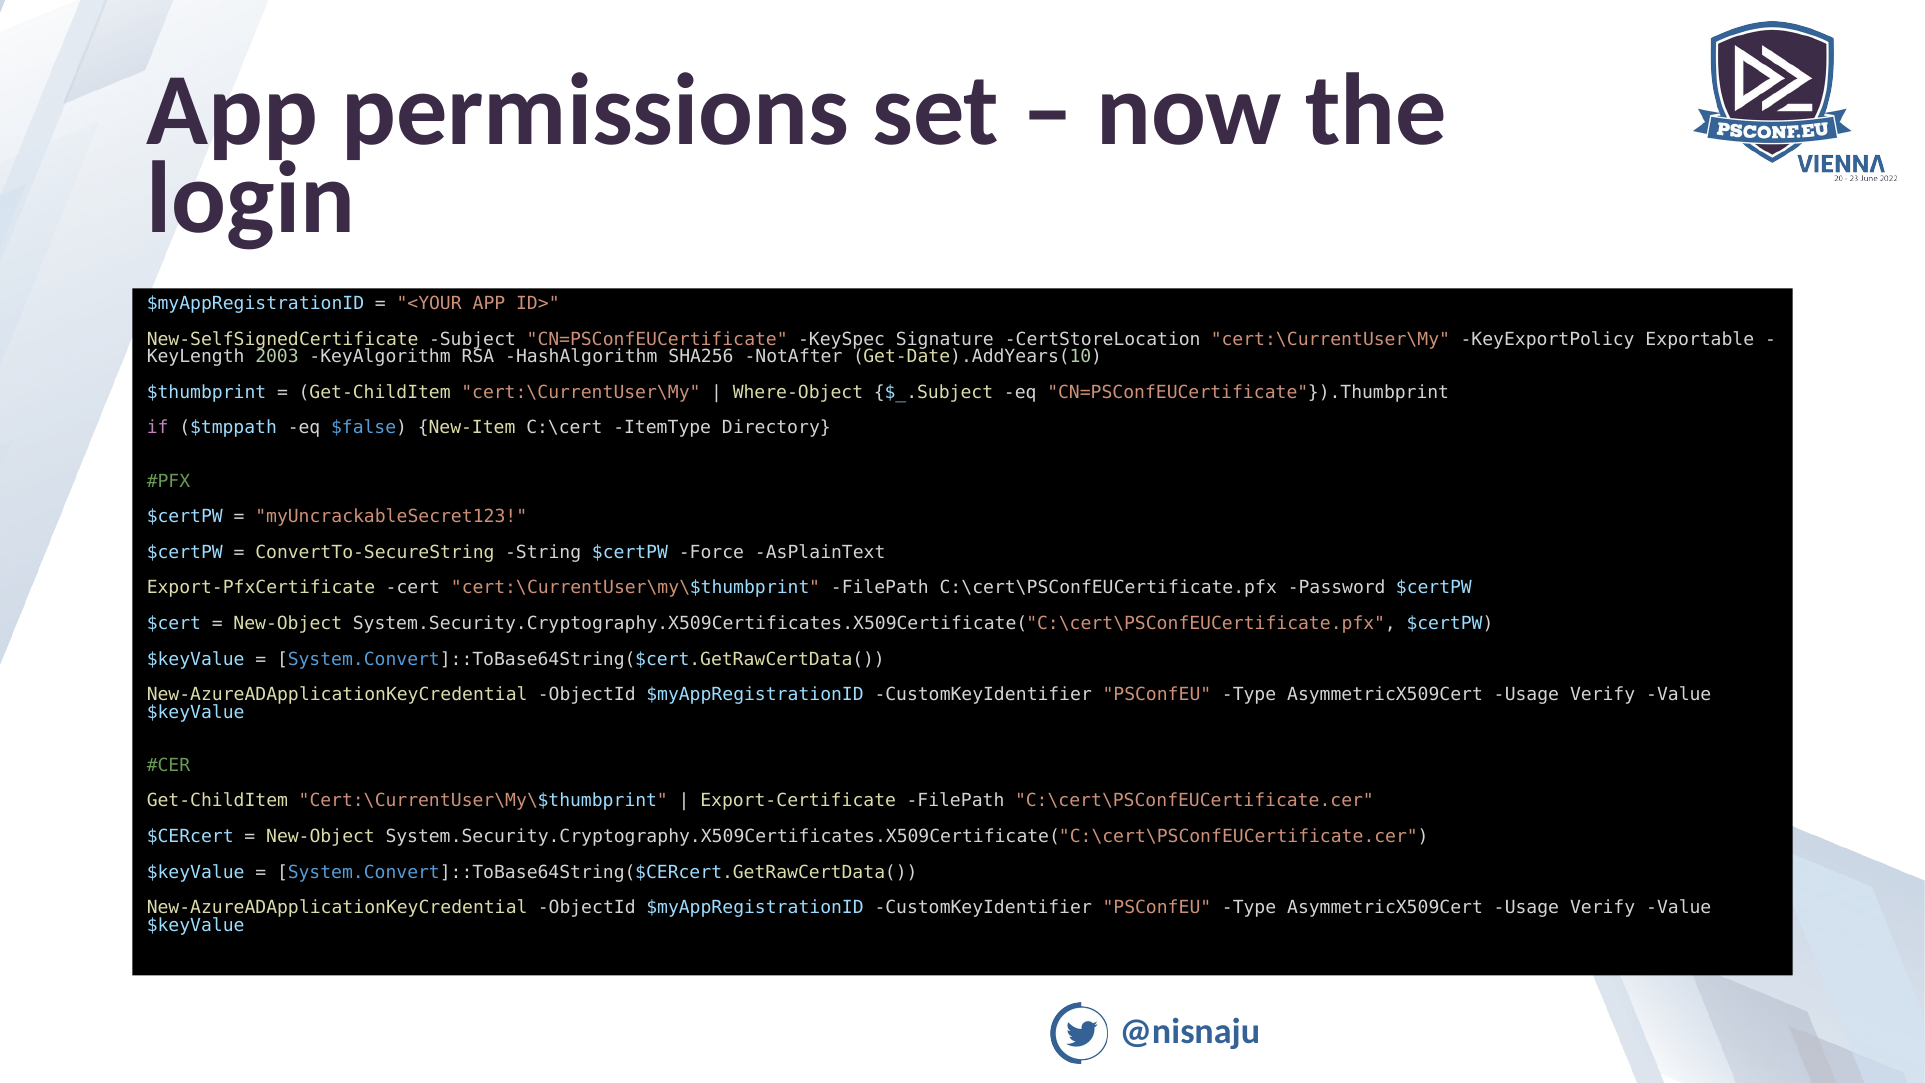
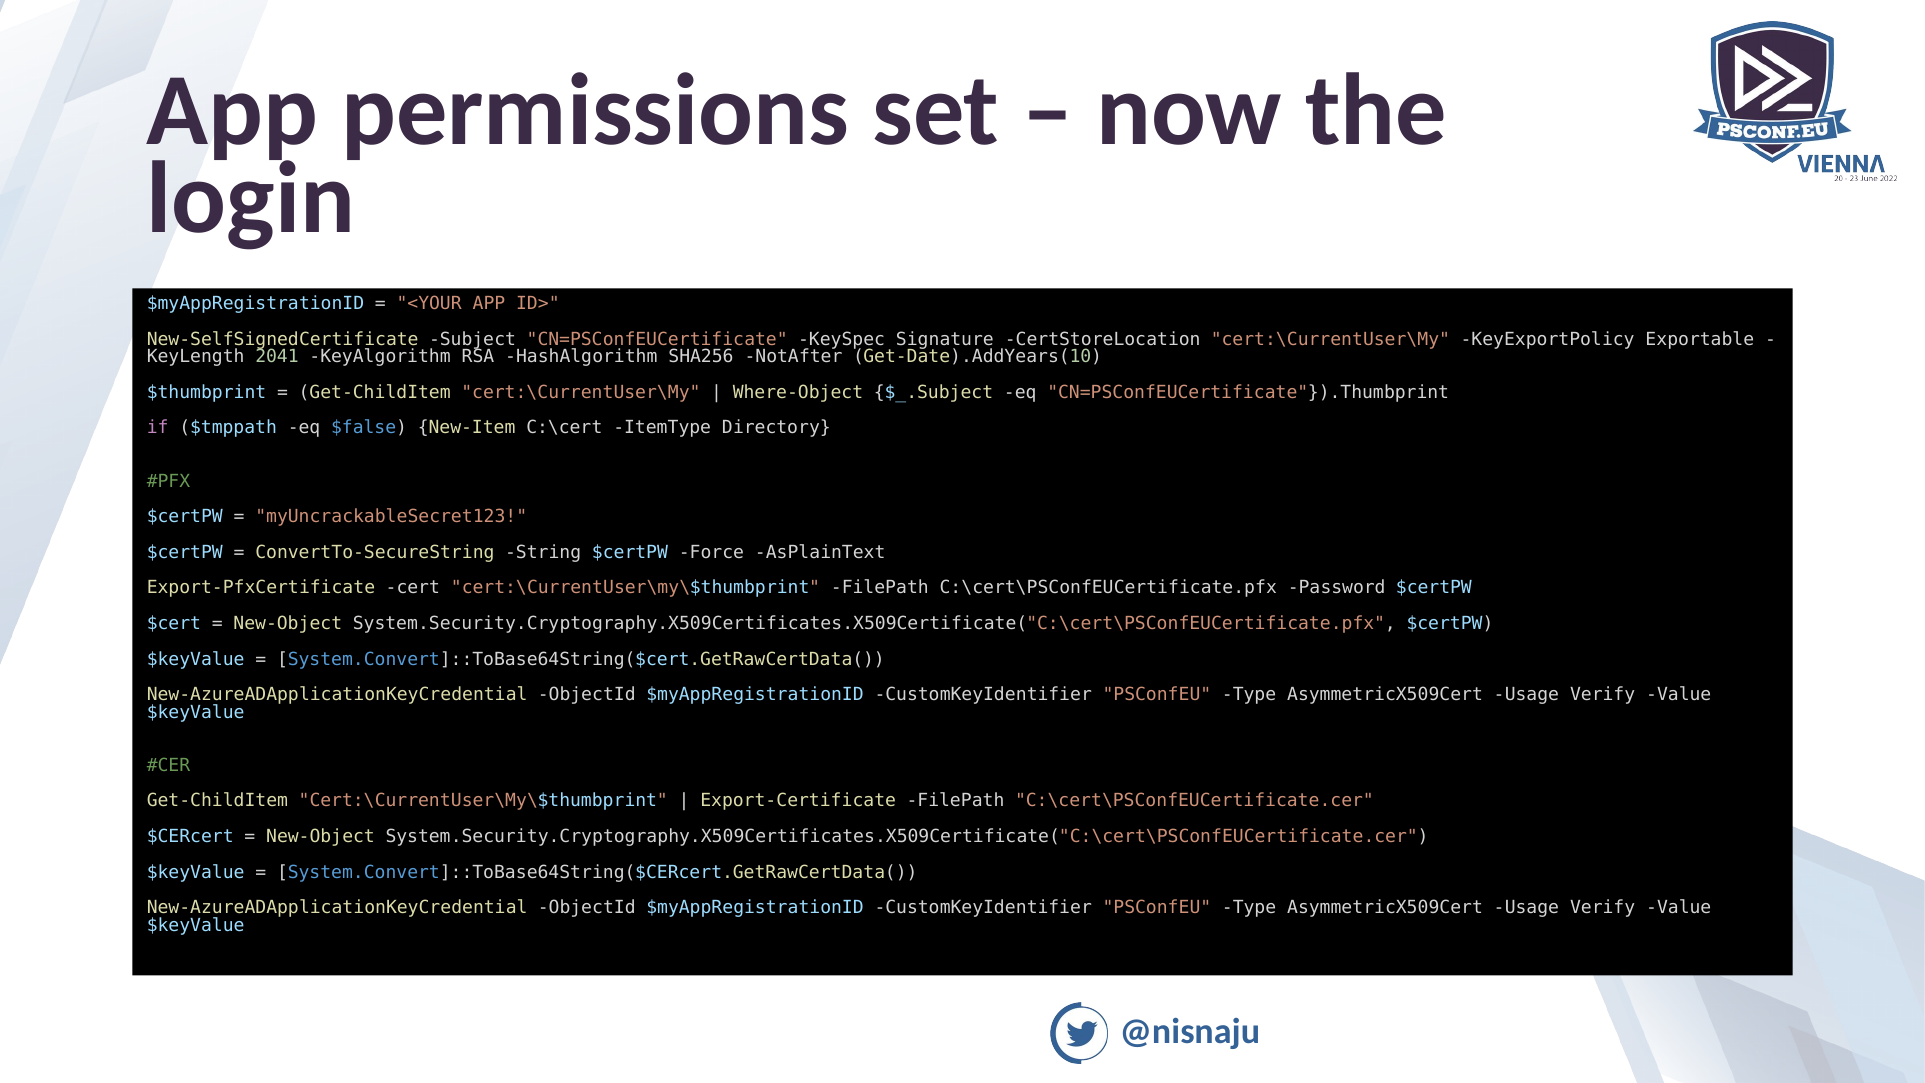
2003: 2003 -> 2041 (277, 357)
